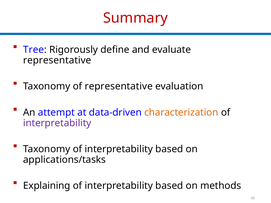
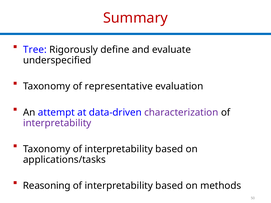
representative: representative -> underspecified (57, 60)
characterization colour: orange -> purple (181, 113)
Explaining: Explaining -> Reasoning (47, 186)
